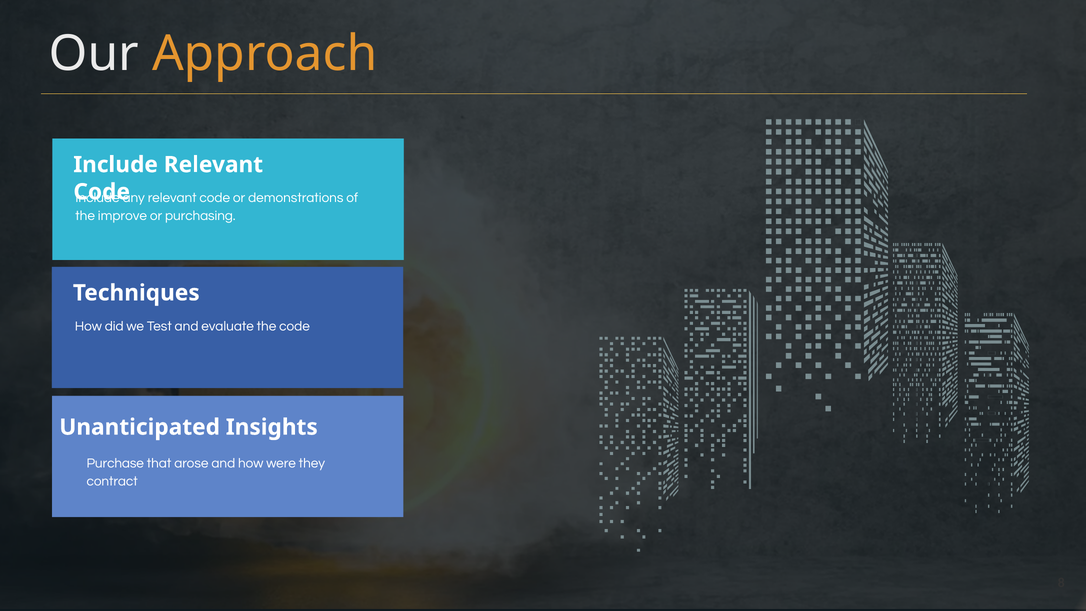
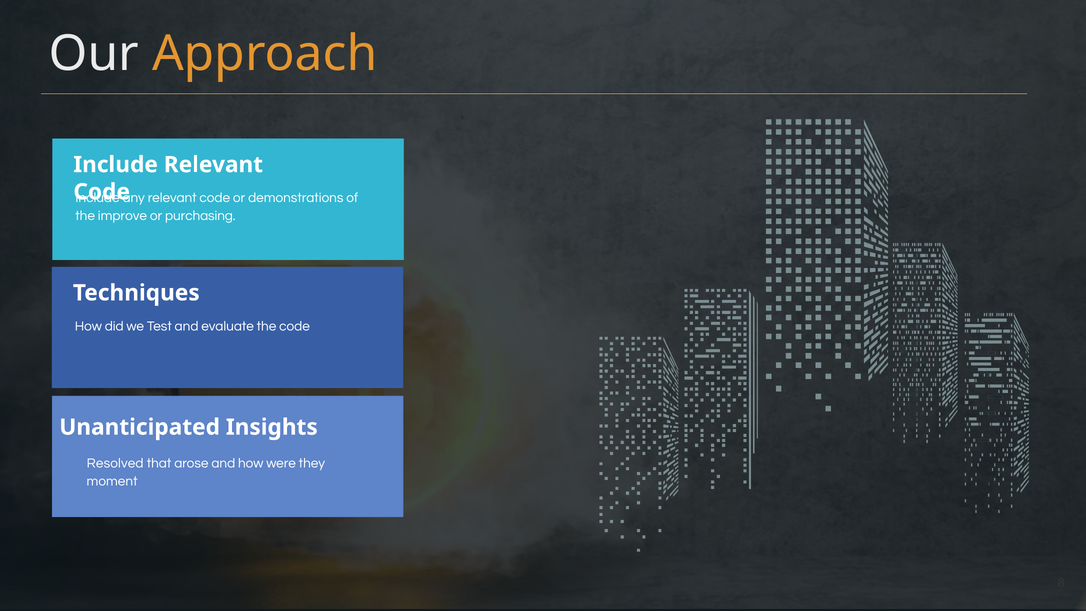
Purchase: Purchase -> Resolved (115, 463)
contract: contract -> moment (112, 481)
